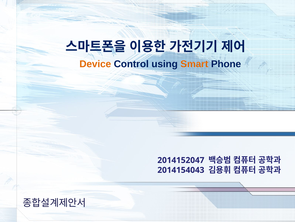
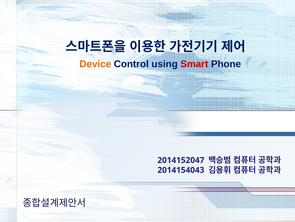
Smart colour: orange -> red (194, 64)
